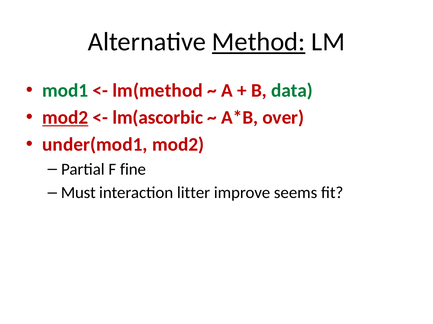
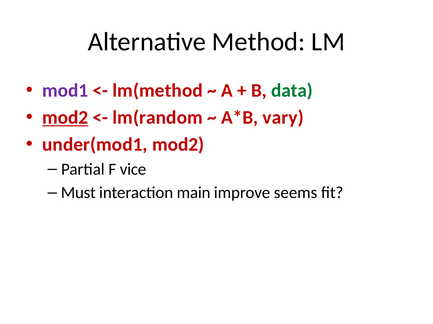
Method underline: present -> none (259, 42)
mod1 colour: green -> purple (65, 91)
lm(ascorbic: lm(ascorbic -> lm(random (158, 118)
over: over -> vary (283, 118)
fine: fine -> vice (133, 170)
litter: litter -> main (194, 193)
